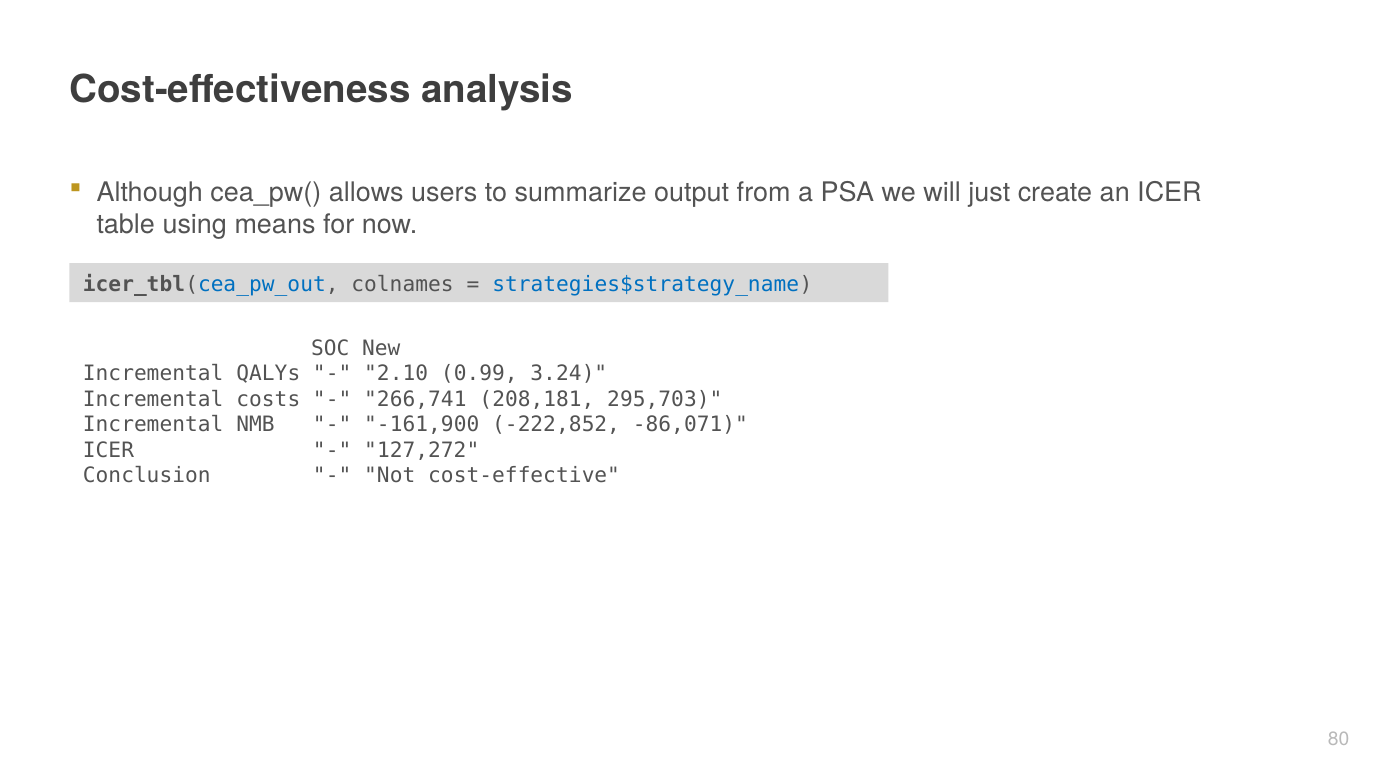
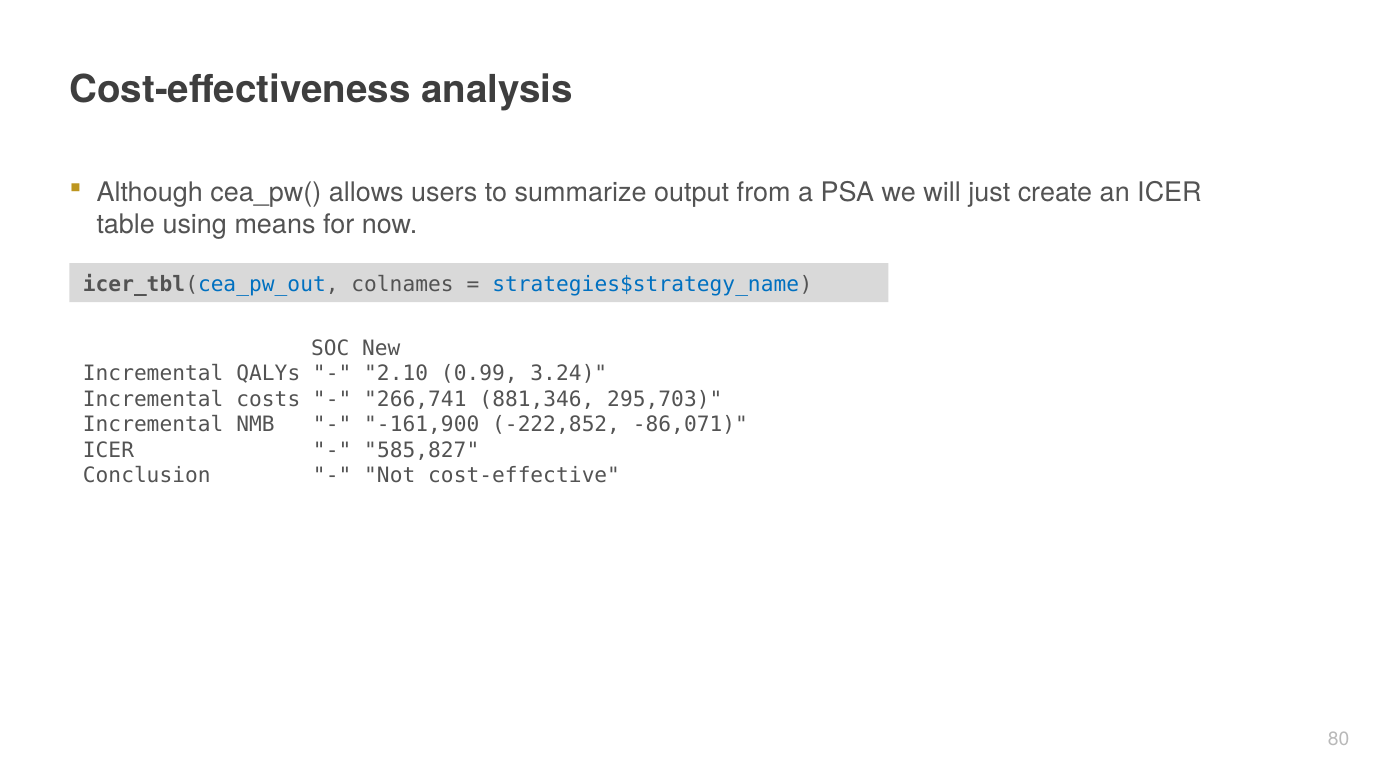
208,181: 208,181 -> 881,346 (537, 399)
127,272: 127,272 -> 585,827 (422, 450)
